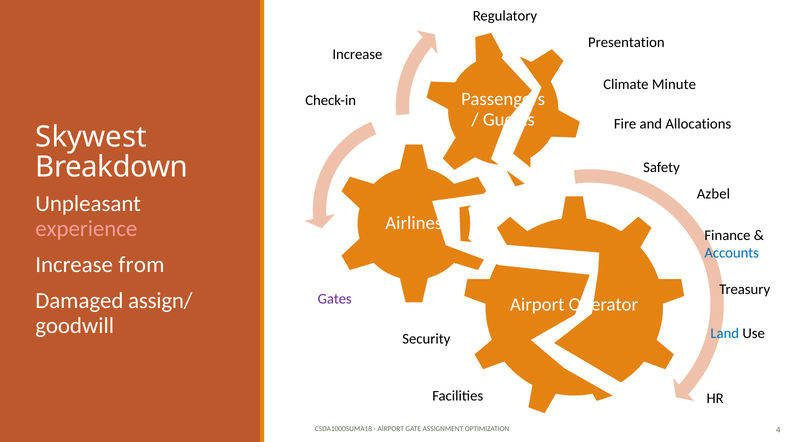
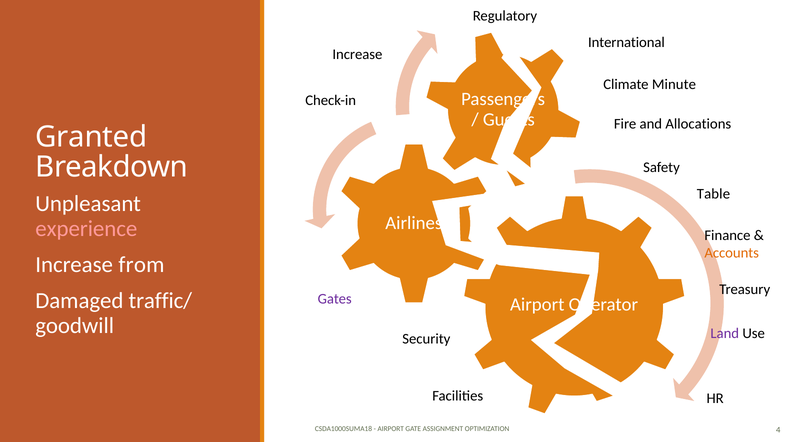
Presentation: Presentation -> International (626, 42)
Skywest: Skywest -> Granted (91, 137)
Azbel: Azbel -> Table (713, 194)
Accounts colour: blue -> orange (732, 253)
assign/: assign/ -> traffic/ (160, 300)
Land colour: blue -> purple (725, 333)
